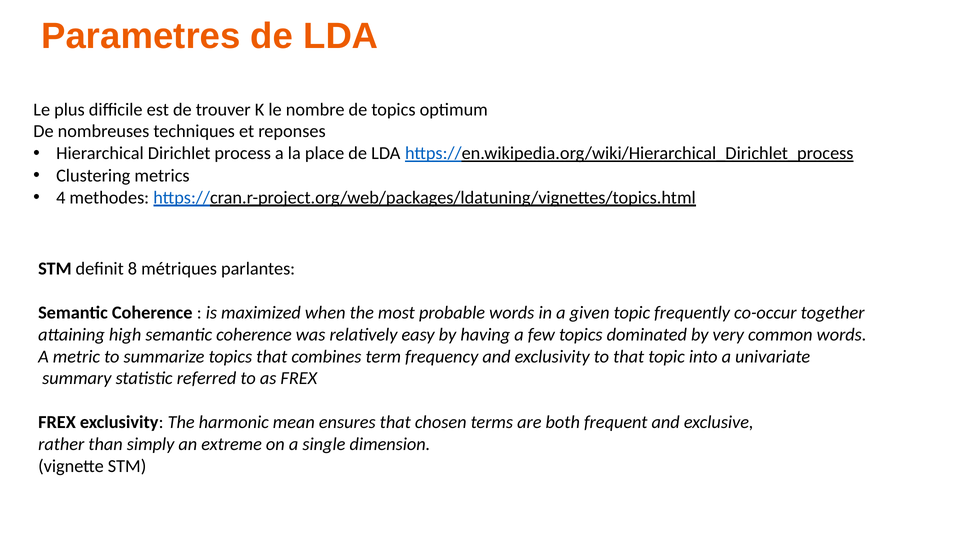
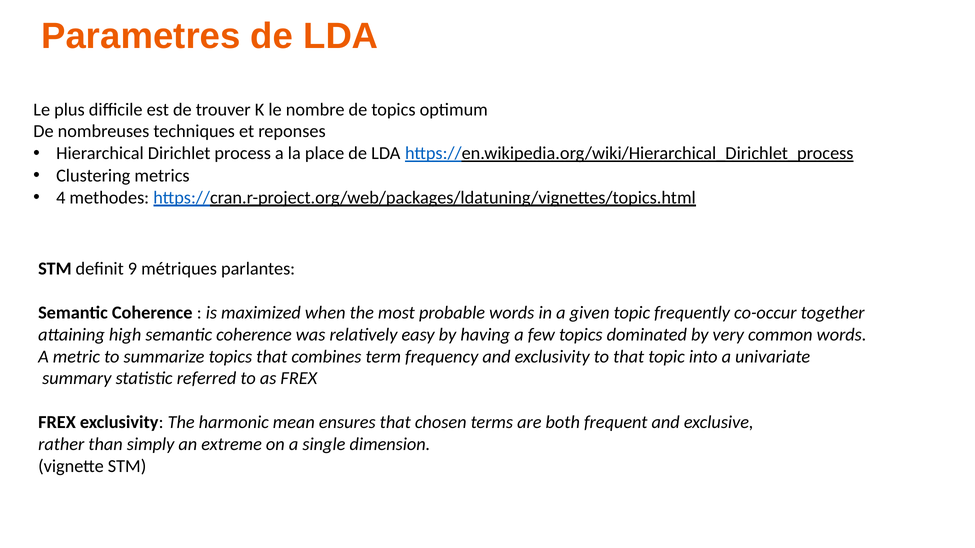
8: 8 -> 9 (132, 269)
